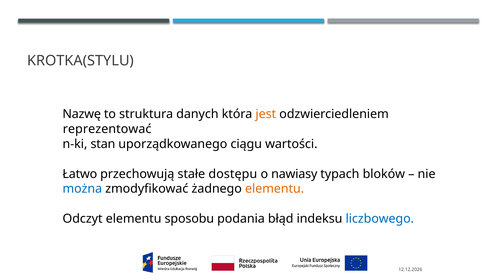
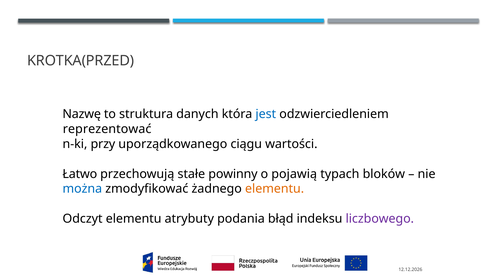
KROTKA(STYLU: KROTKA(STYLU -> KROTKA(PRZED (81, 60)
jest colour: orange -> blue (266, 114)
stan: stan -> przy (103, 144)
dostępu: dostępu -> powinny (233, 174)
nawiasy: nawiasy -> pojawią (294, 174)
sposobu: sposobu -> atrybuty (189, 218)
liczbowego colour: blue -> purple (380, 218)
